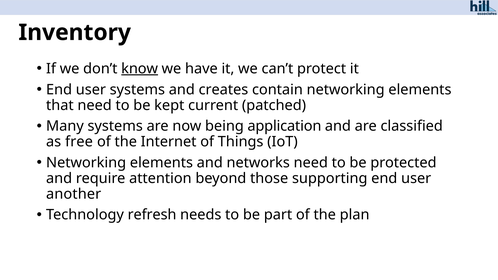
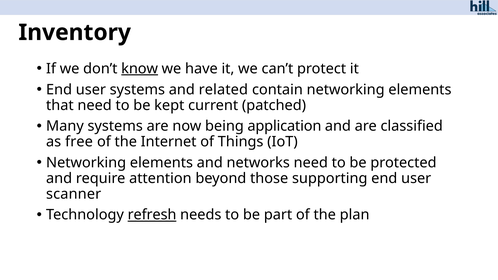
creates: creates -> related (223, 90)
another: another -> scanner (74, 194)
refresh underline: none -> present (152, 215)
